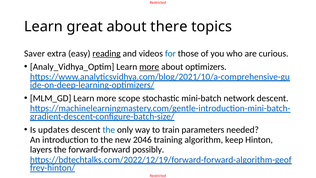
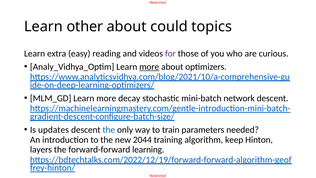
great: great -> other (85, 27)
there: there -> could (169, 27)
Saver: Saver -> Learn (35, 53)
reading underline: present -> none (107, 53)
for colour: blue -> purple (170, 53)
scope: scope -> decay (129, 98)
2046: 2046 -> 2044 (142, 140)
possibly: possibly -> learning (148, 149)
